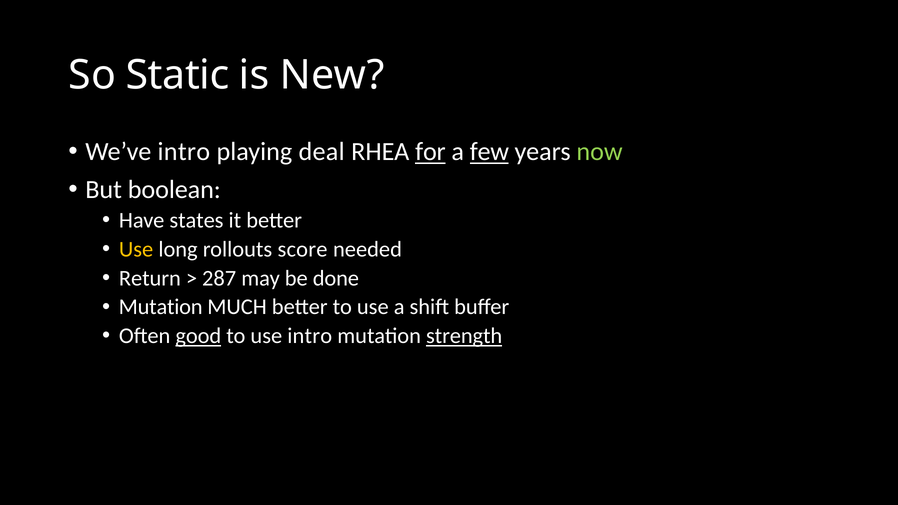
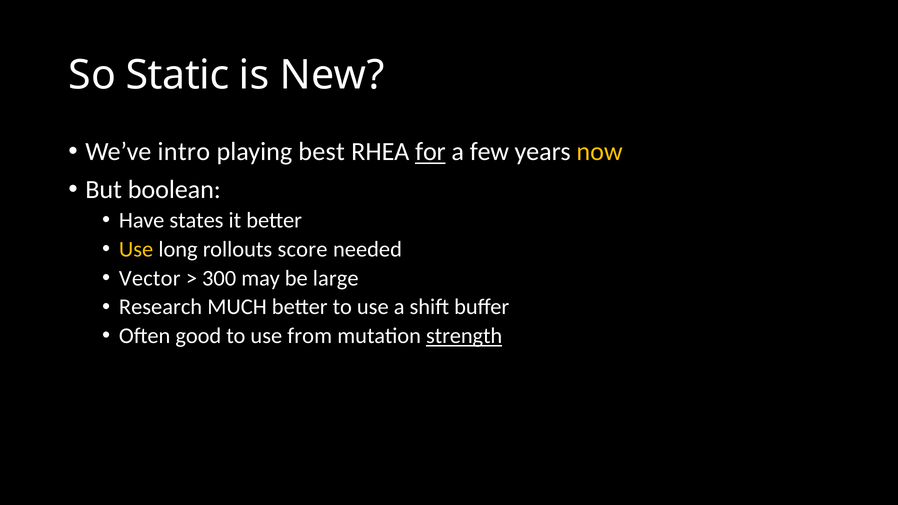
deal: deal -> best (322, 152)
few underline: present -> none (489, 152)
now colour: light green -> yellow (600, 152)
Return: Return -> Vector (150, 278)
287: 287 -> 300 (219, 278)
done: done -> large (336, 278)
Mutation: Mutation -> Research (161, 307)
good underline: present -> none (198, 336)
use intro: intro -> from (310, 336)
